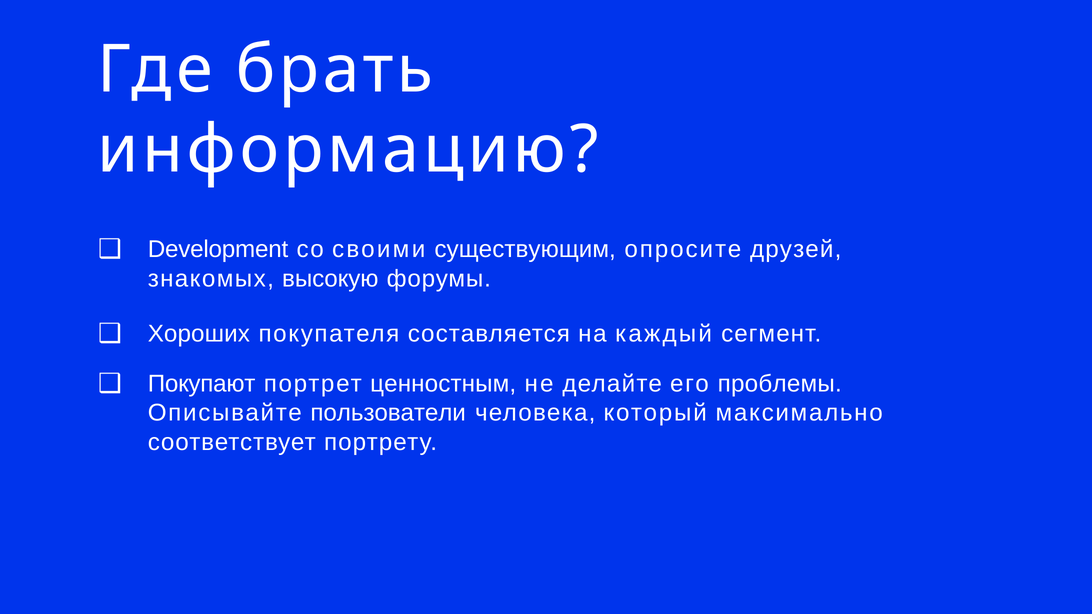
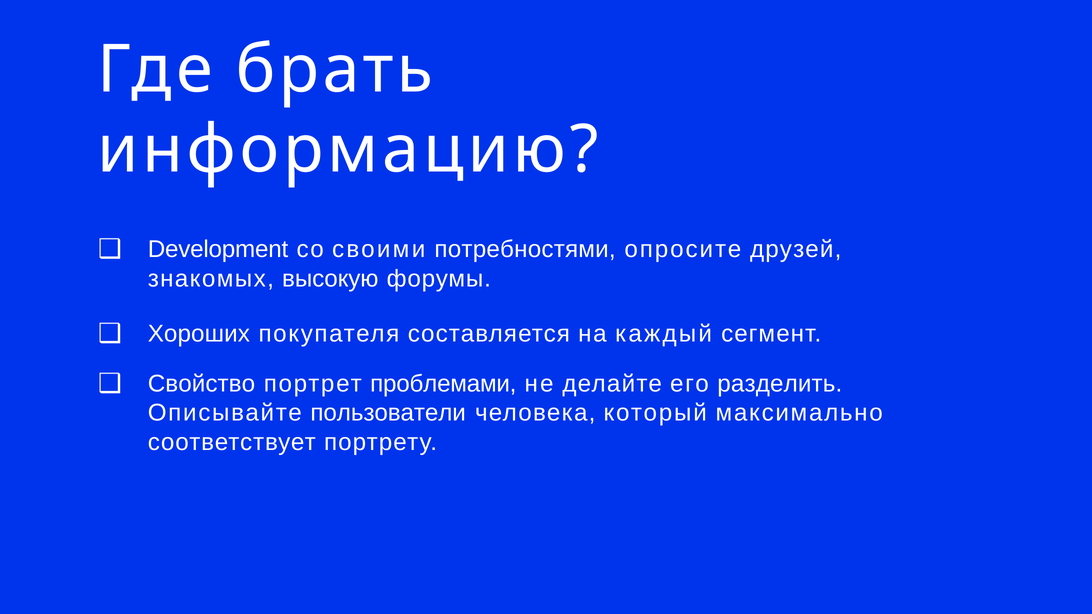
существующим: существующим -> потребностями (525, 249)
Покупают: Покупают -> Свойство (201, 384)
ценностным: ценностным -> проблемами (443, 384)
проблемы: проблемы -> разделить (780, 384)
